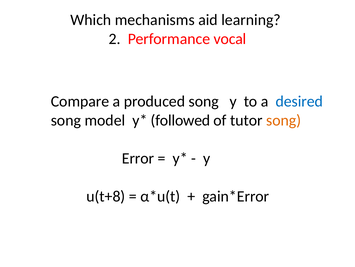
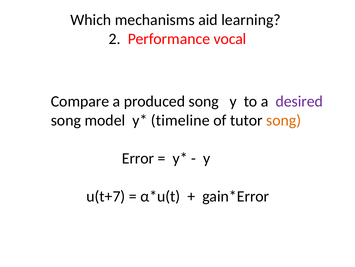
desired colour: blue -> purple (299, 101)
followed: followed -> timeline (180, 120)
u(t+8: u(t+8 -> u(t+7 (106, 196)
